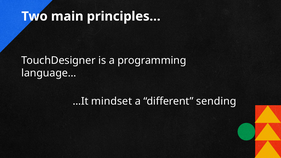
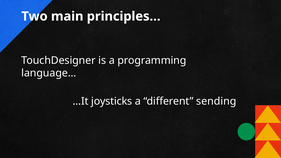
mindset: mindset -> joysticks (112, 101)
